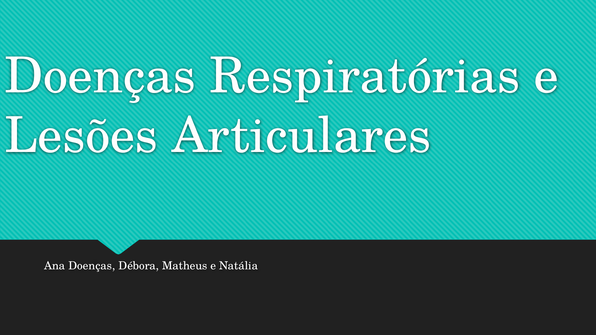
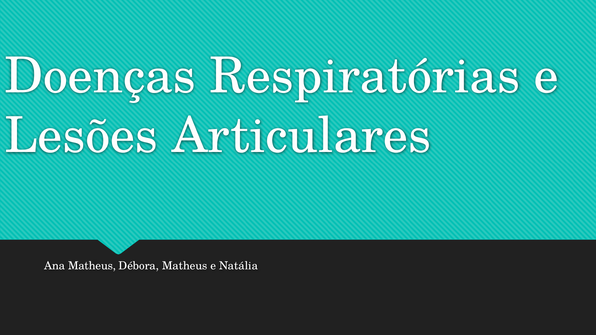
Ana Doenças: Doenças -> Matheus (92, 266)
